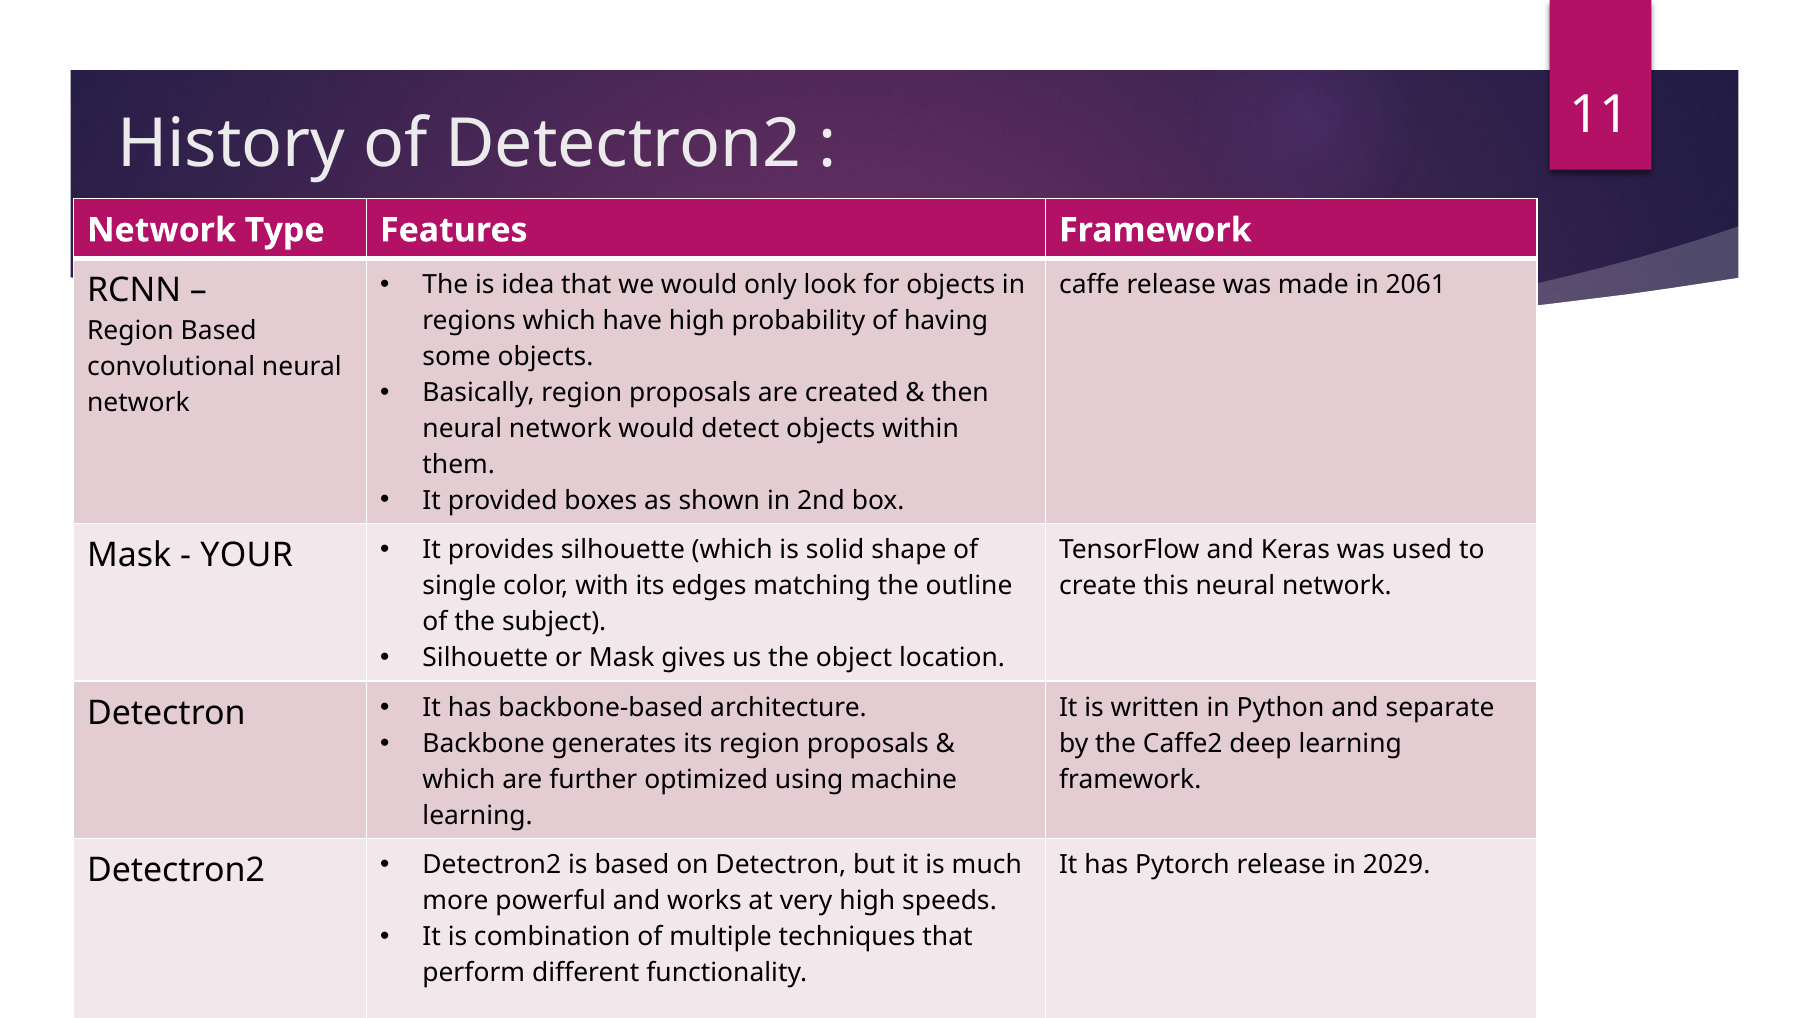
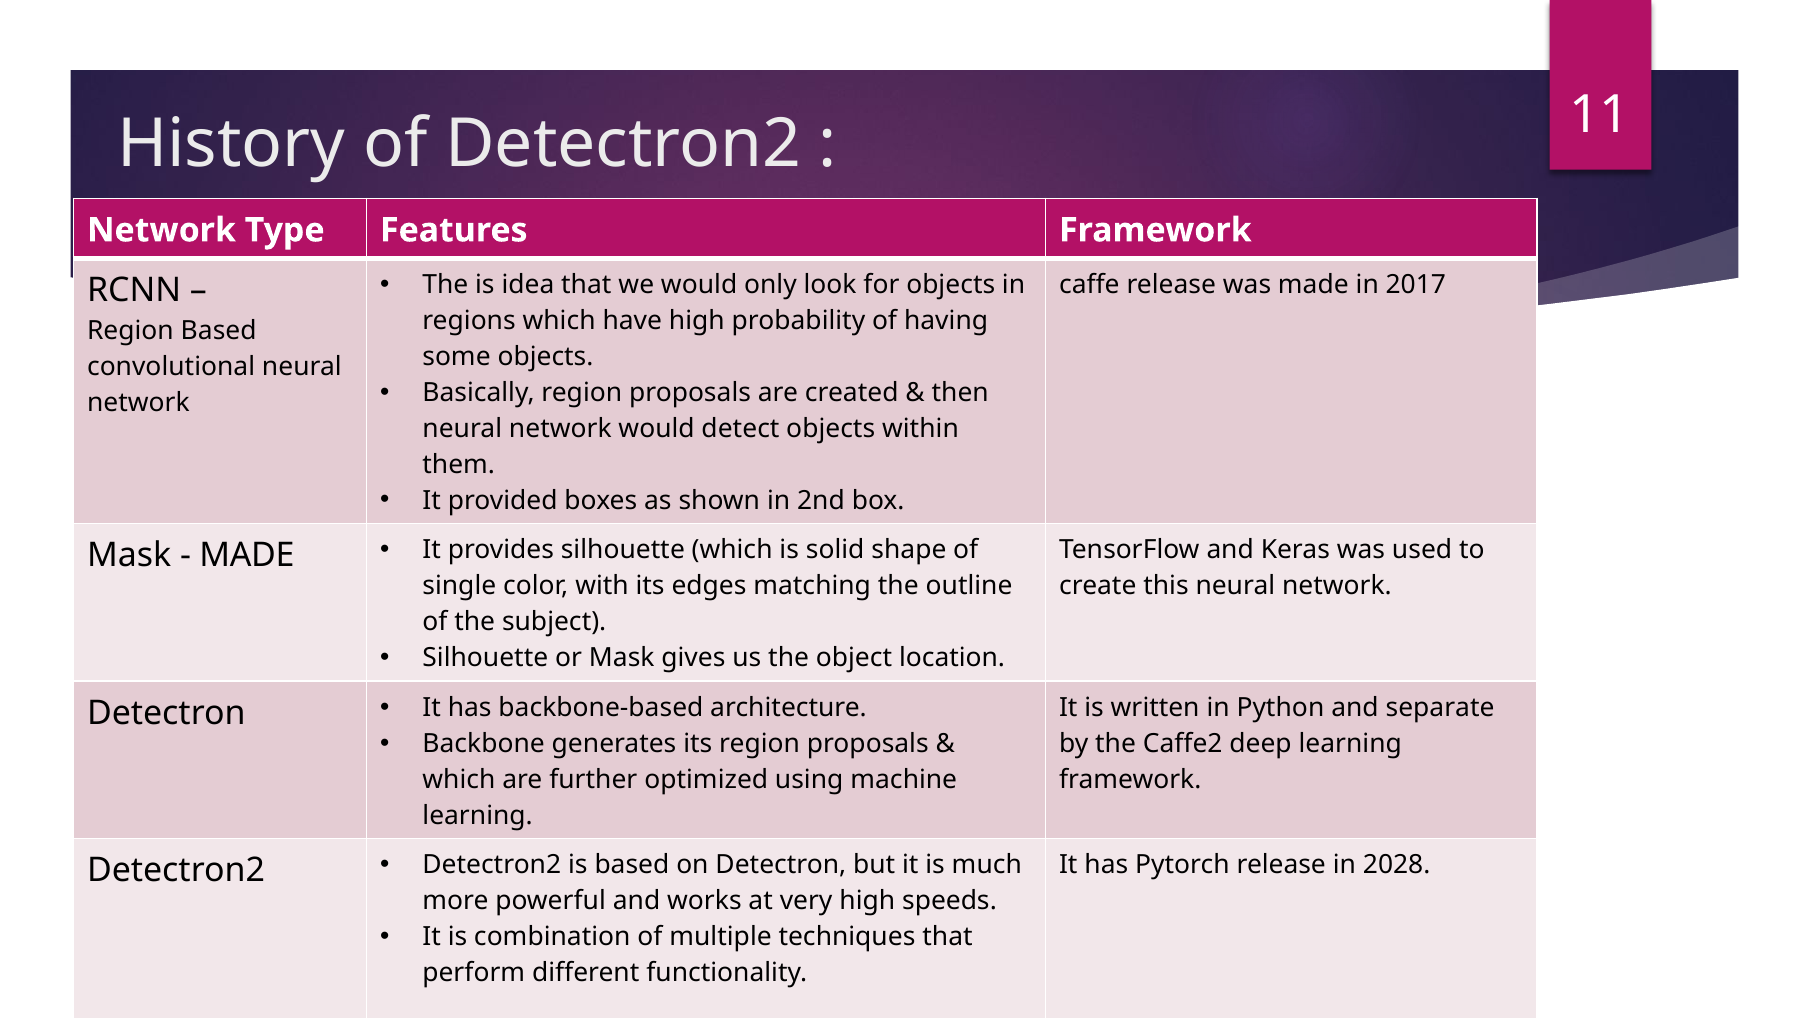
2061: 2061 -> 2017 (1416, 285)
YOUR: YOUR -> MADE (247, 555)
2029: 2029 -> 2028 (1397, 865)
